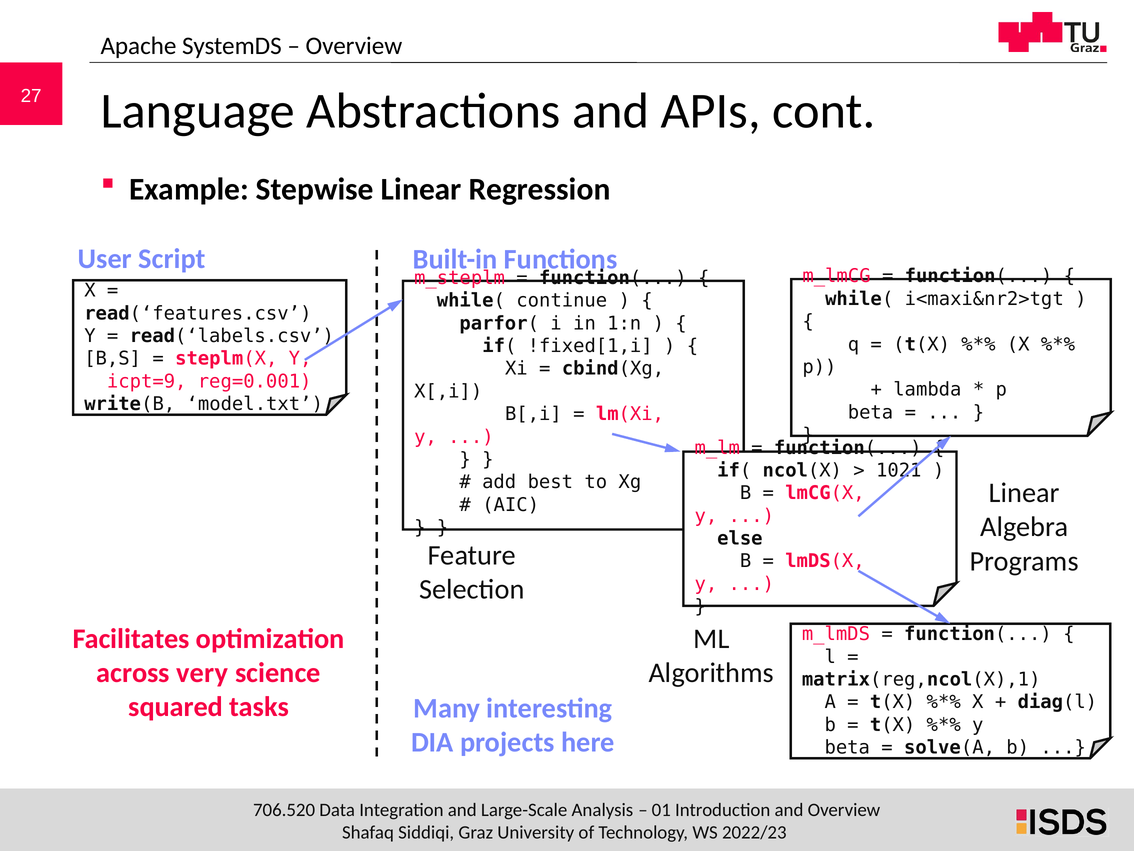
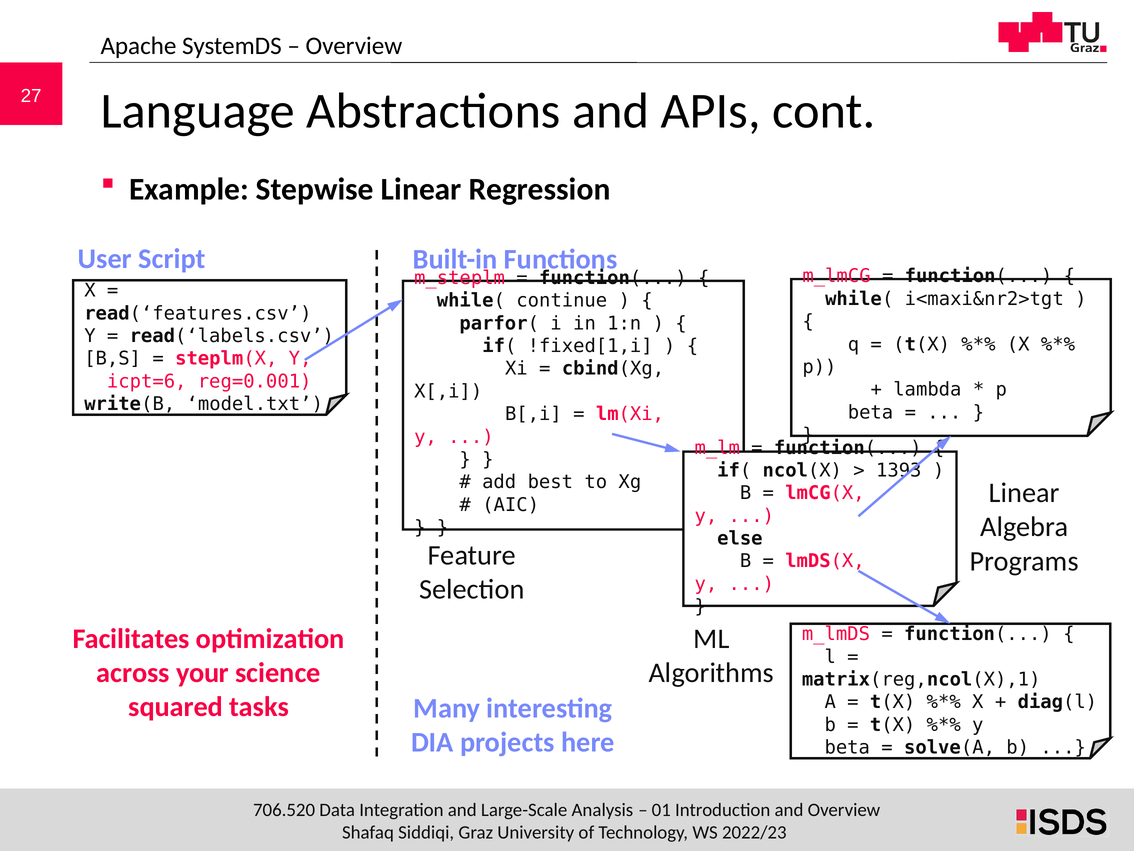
icpt=9: icpt=9 -> icpt=6 (147, 381)
1021: 1021 -> 1393 (899, 470)
very: very -> your (203, 673)
